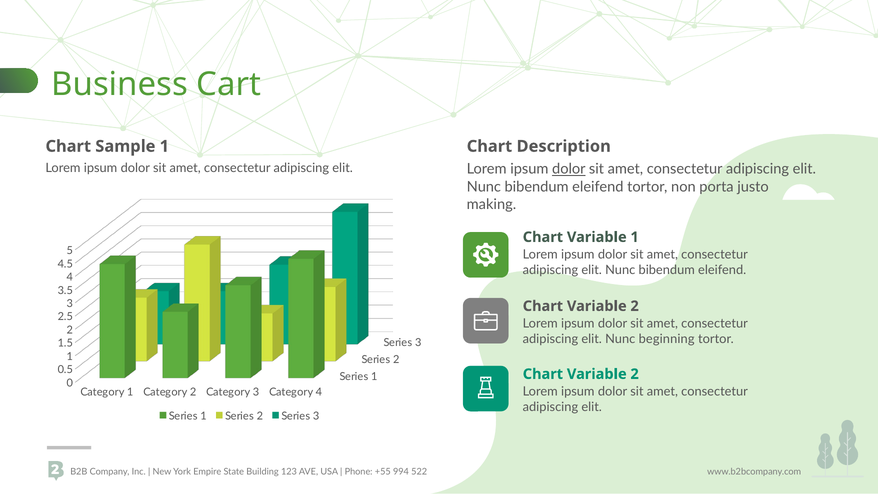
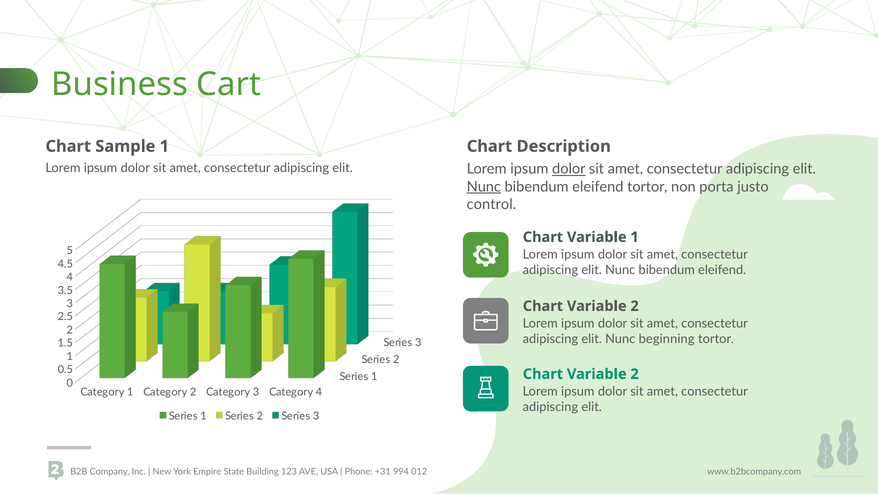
Nunc underline: none -> present (484, 187)
making: making -> control (491, 204)
+55: +55 -> +31 (383, 472)
522: 522 -> 012 (419, 472)
